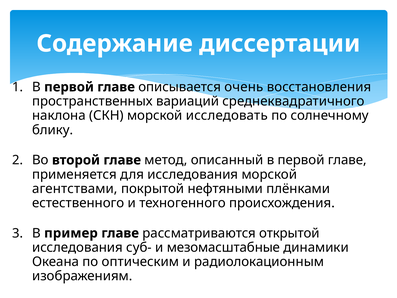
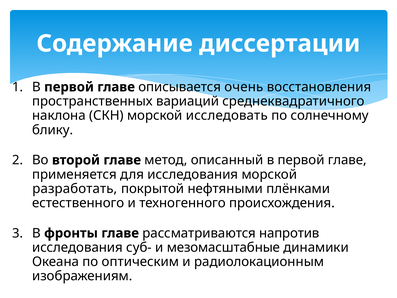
агентствами: агентствами -> разработать (75, 189)
пример: пример -> фронты (71, 233)
открытой: открытой -> напротив (289, 233)
